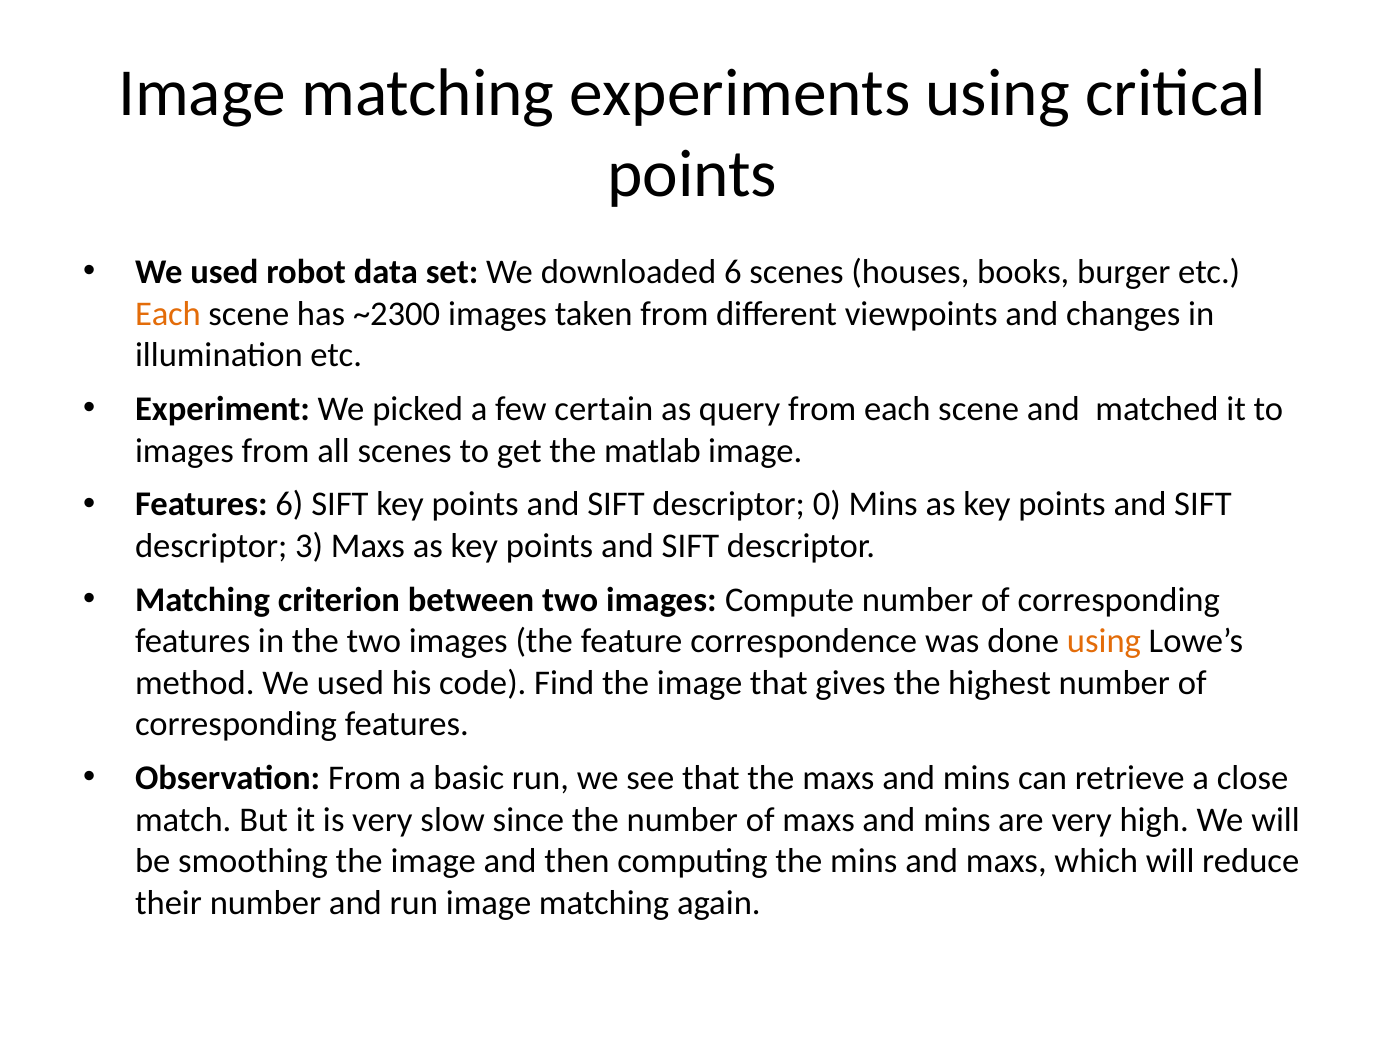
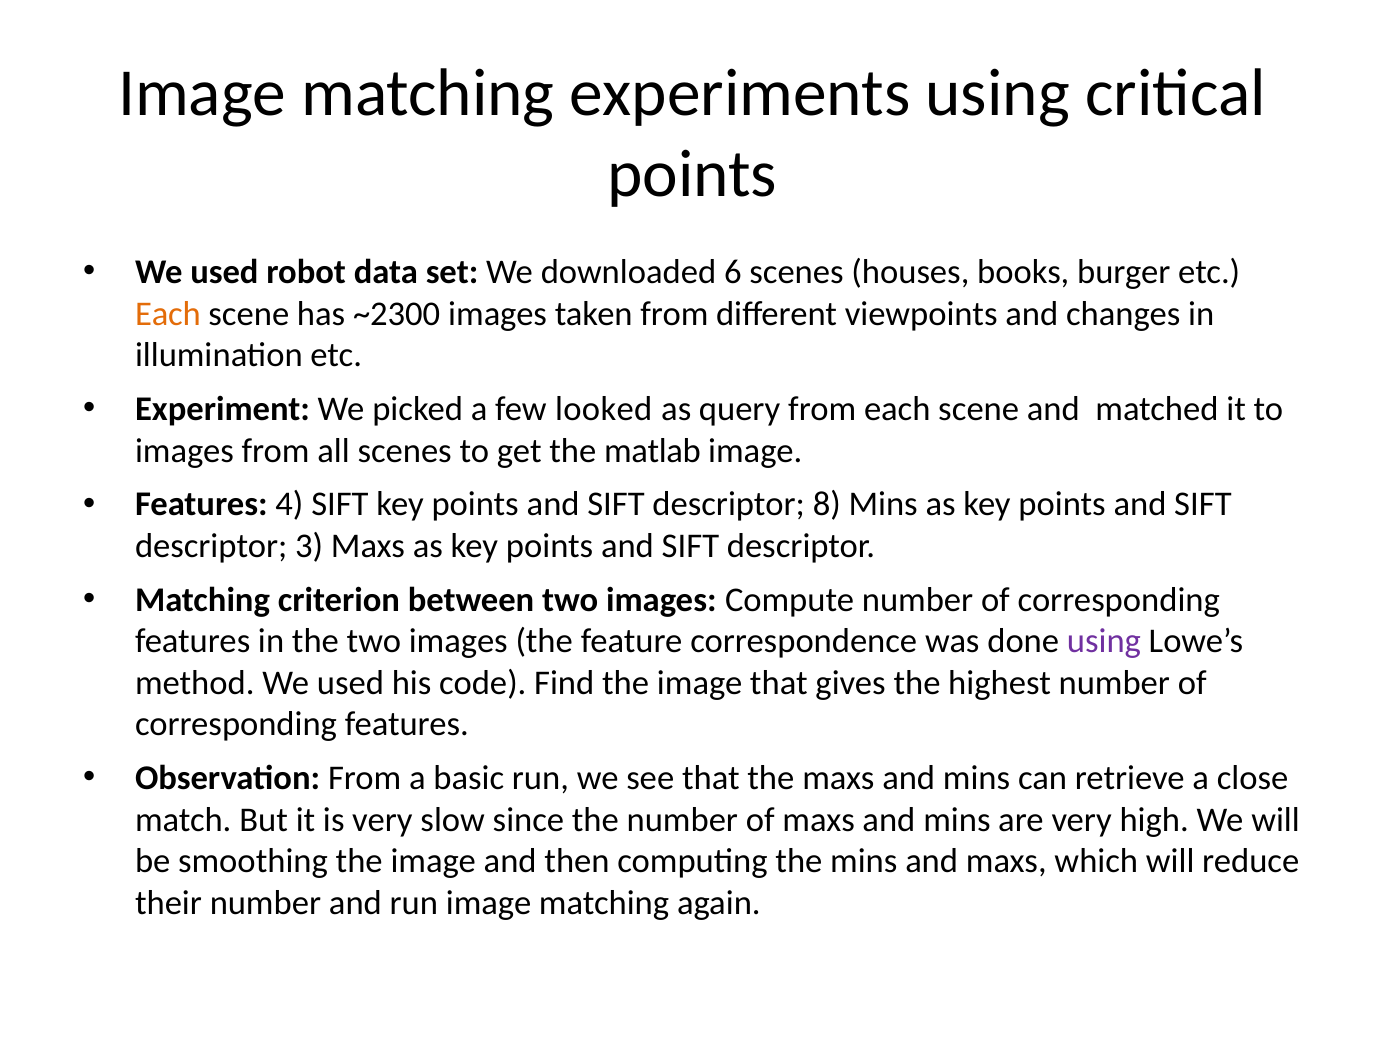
certain: certain -> looked (604, 409)
Features 6: 6 -> 4 (289, 505)
0: 0 -> 8 (827, 505)
using colour: orange -> purple (1104, 642)
